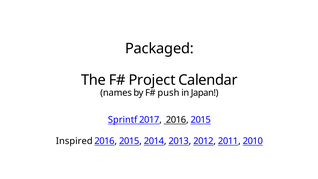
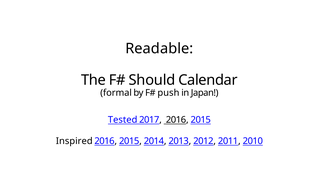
Packaged: Packaged -> Readable (159, 48)
Project: Project -> Should (152, 80)
names: names -> formal (116, 93)
Sprintf: Sprintf -> Tested (123, 120)
